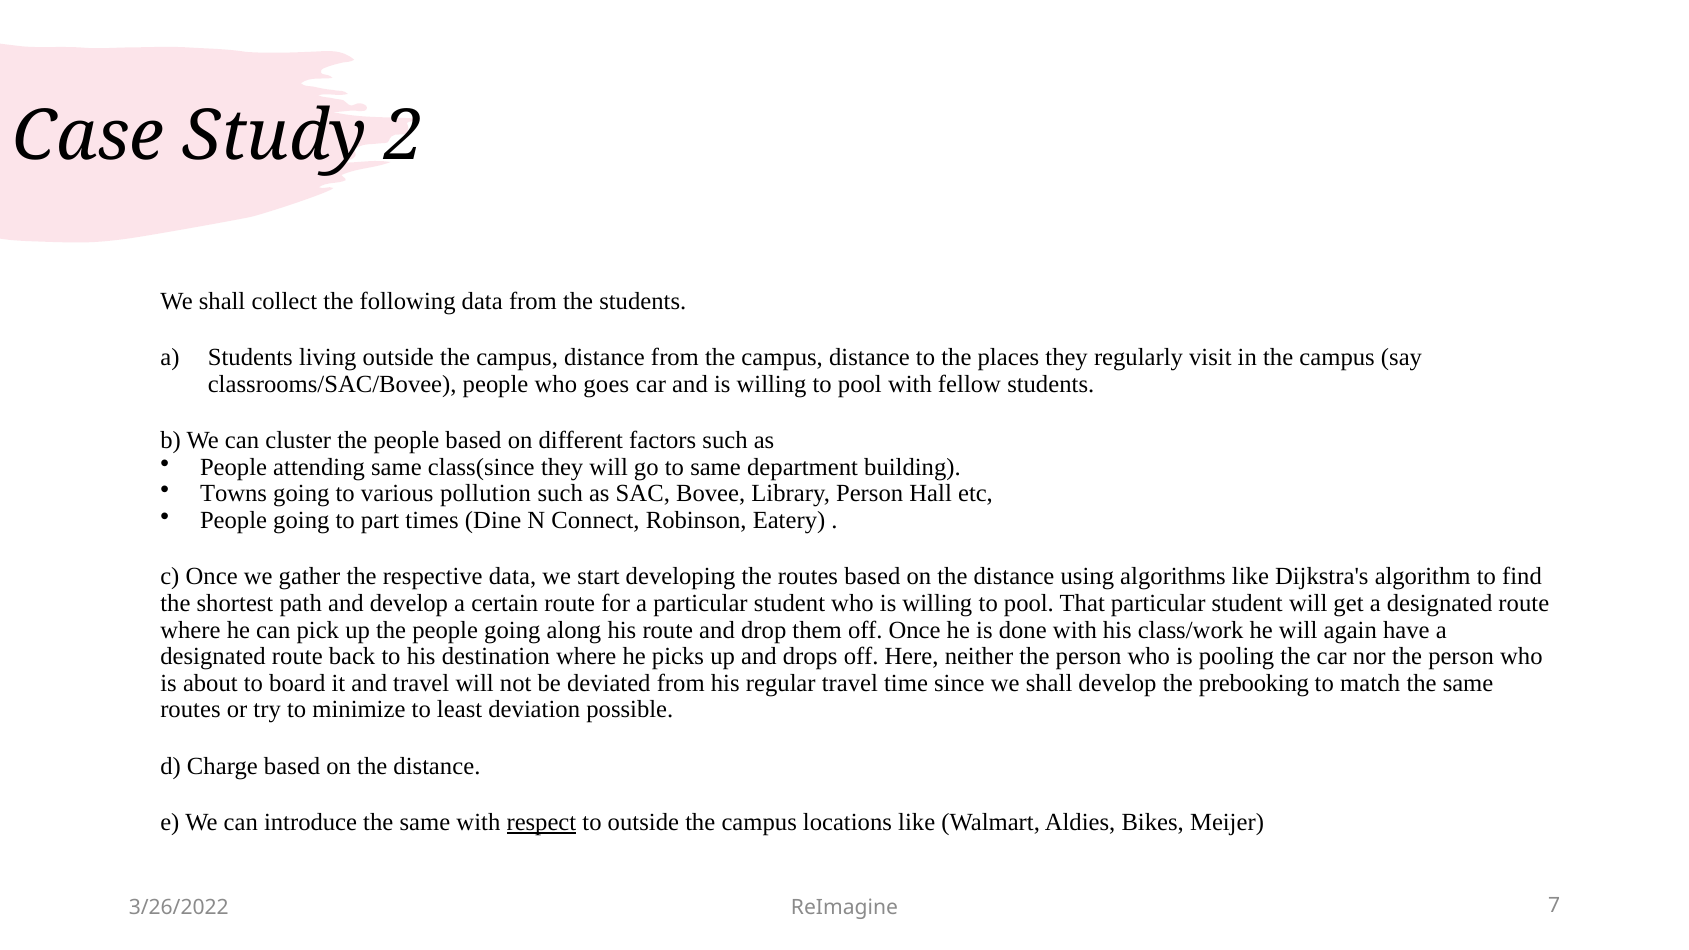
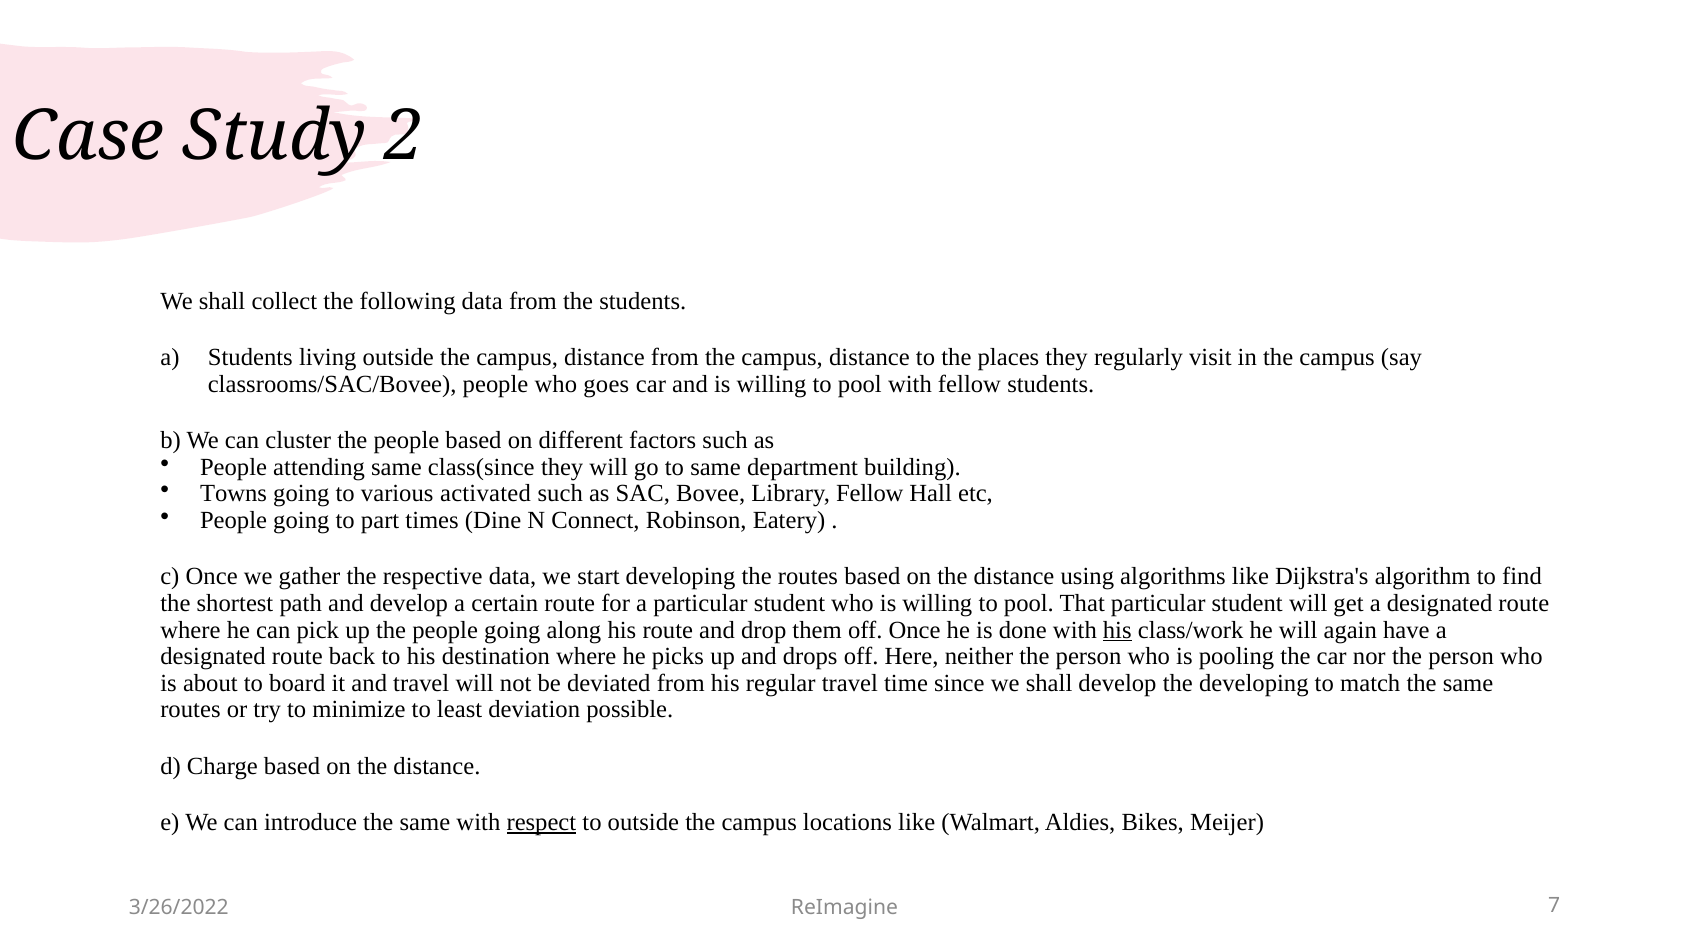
pollution: pollution -> activated (485, 494)
Library Person: Person -> Fellow (870, 494)
his underline: none -> present (1117, 630)
the prebooking: prebooking -> developing (1254, 683)
